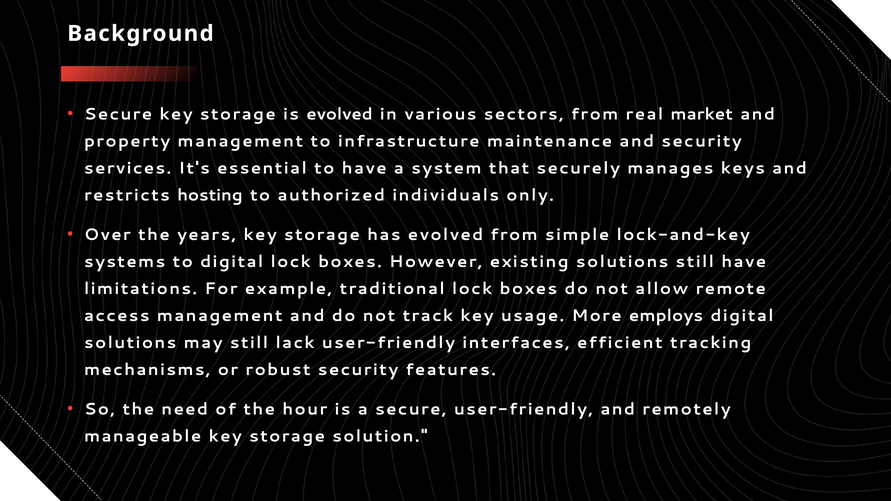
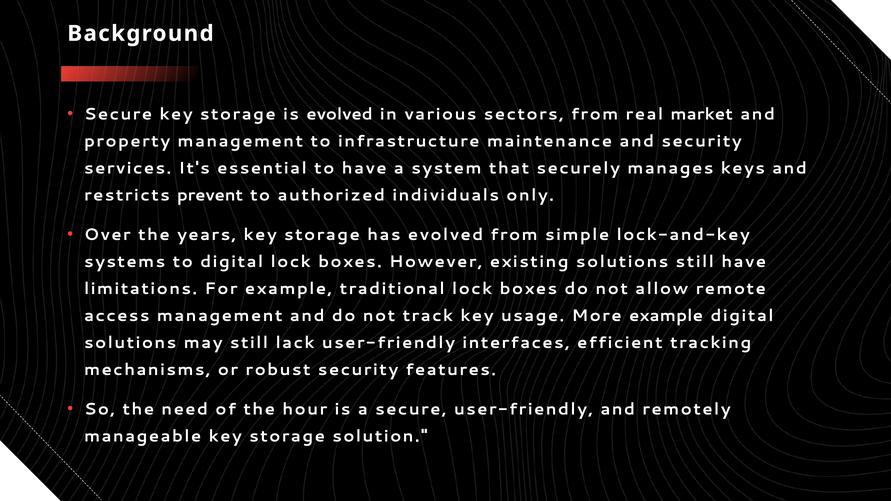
hosting: hosting -> prevent (210, 195)
More employs: employs -> example (666, 316)
